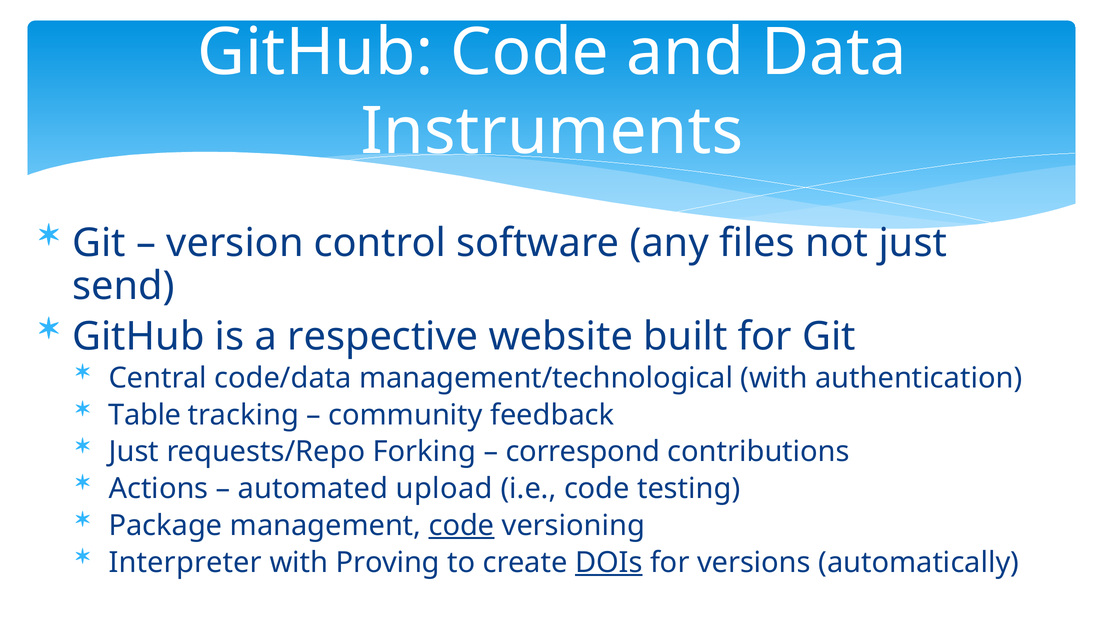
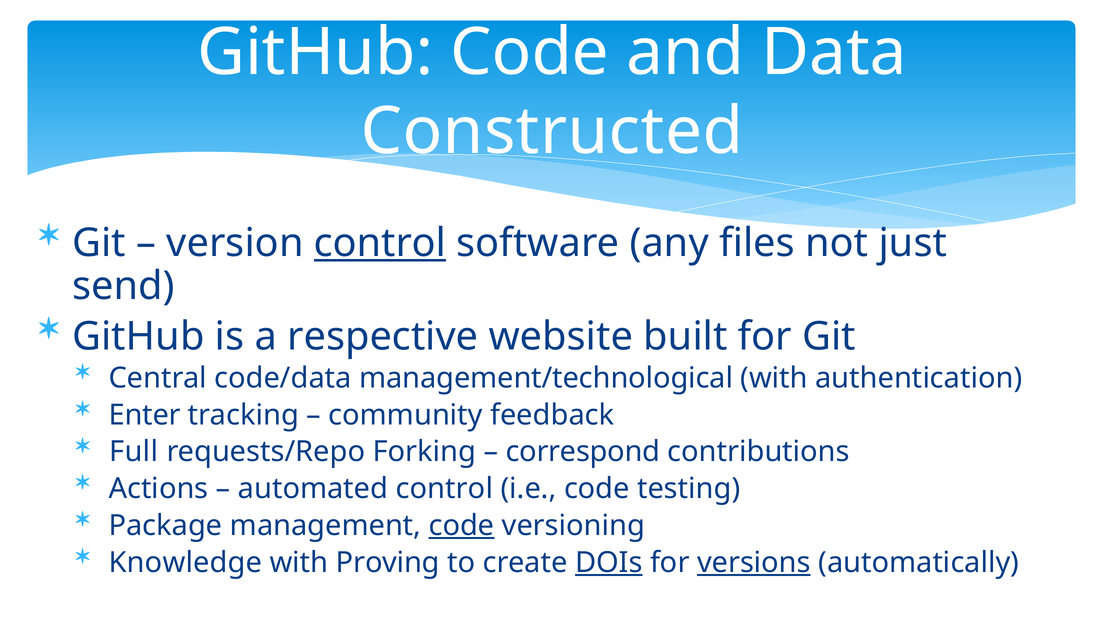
Instruments: Instruments -> Constructed (552, 131)
control underline: none -> present (380, 243)
Table: Table -> Enter (145, 415)
Just: Just -> Full (134, 452)
automated upload: upload -> control (444, 489)
Interpreter: Interpreter -> Knowledge (185, 562)
versions underline: none -> present (754, 562)
